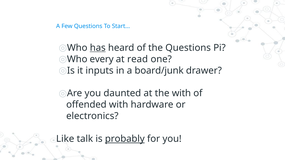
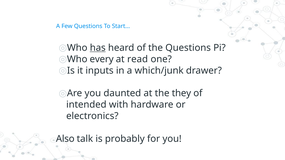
board/junk: board/junk -> which/junk (159, 71)
the with: with -> they (181, 93)
offended: offended -> intended (86, 105)
Like: Like -> Also (65, 139)
probably underline: present -> none (125, 139)
